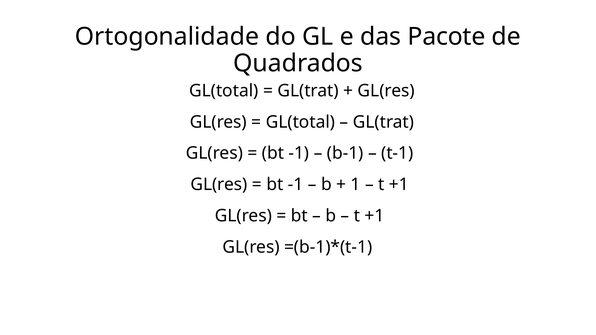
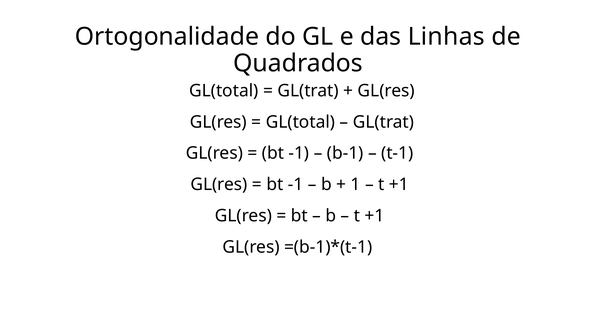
Pacote: Pacote -> Linhas (446, 37)
